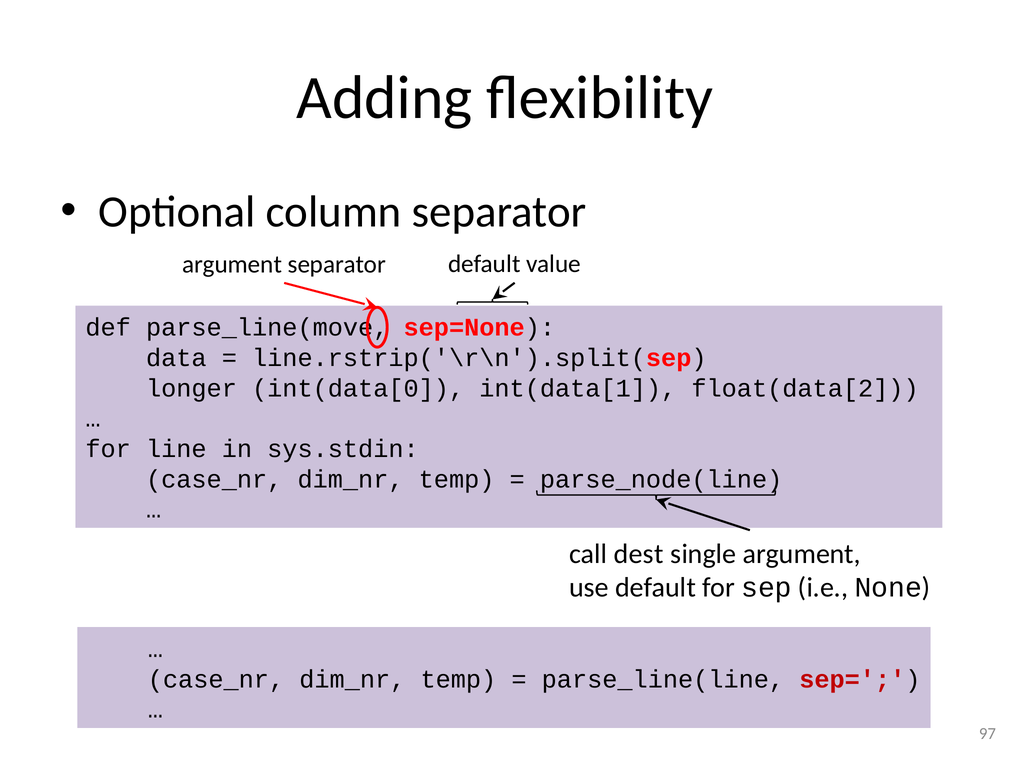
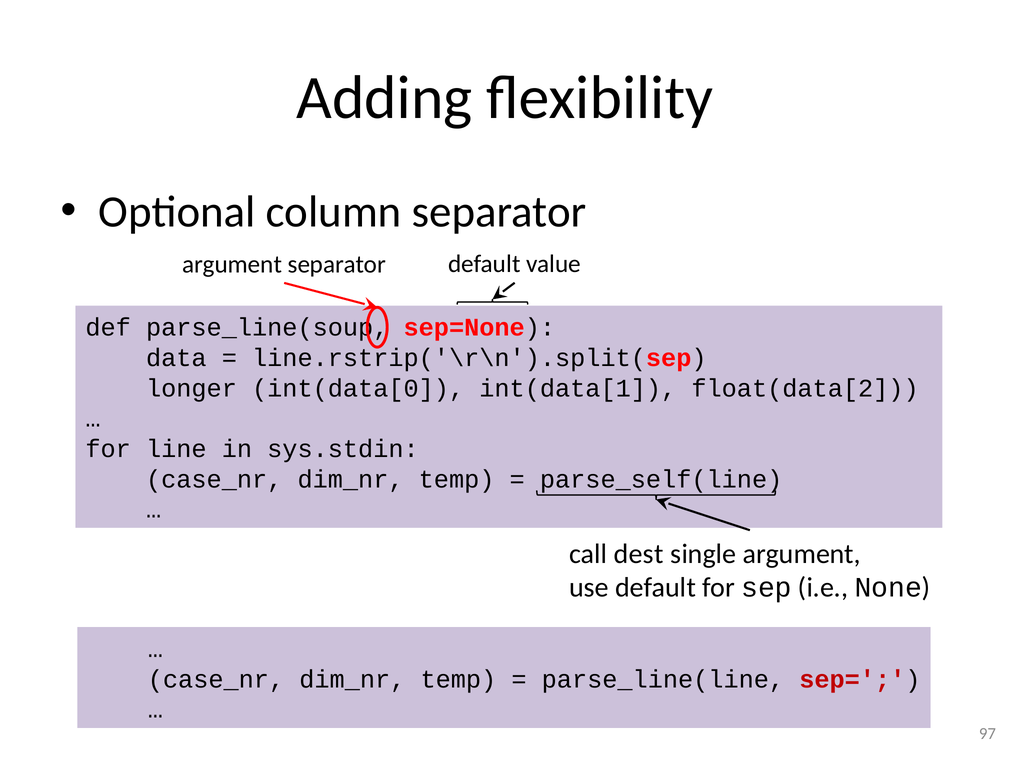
parse_line(move: parse_line(move -> parse_line(soup (267, 327)
parse_node(line: parse_node(line -> parse_self(line (661, 479)
